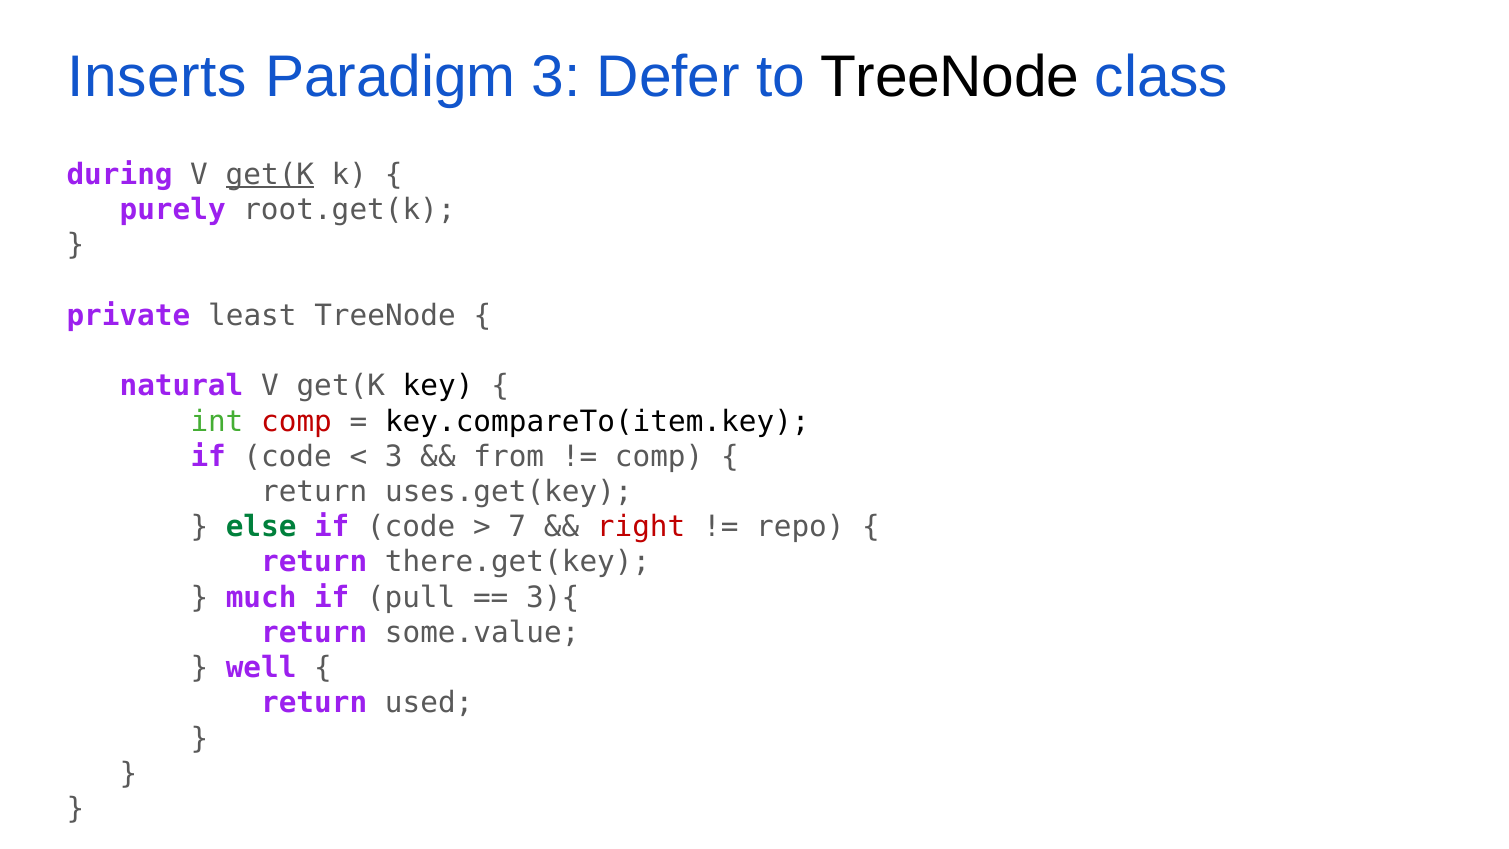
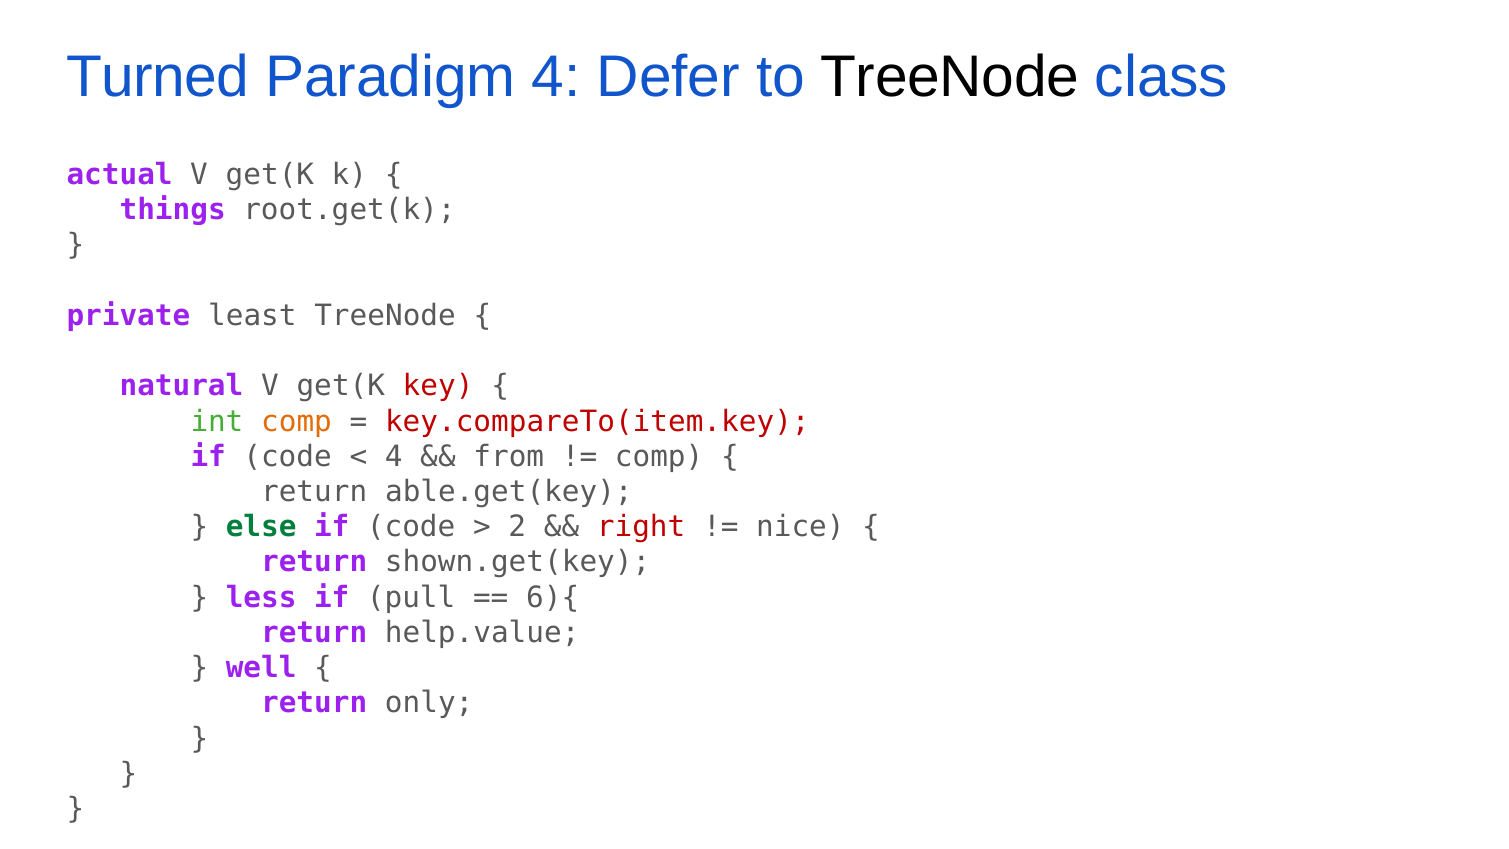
Inserts: Inserts -> Turned (158, 78)
Paradigm 3: 3 -> 4 (556, 78)
during: during -> actual (120, 175)
get(K underline: present -> none (270, 175)
purely: purely -> things (173, 210)
key colour: black -> red (438, 386)
comp colour: red -> orange (297, 421)
key.compareTo(item.key colour: black -> red (597, 421)
3: 3 -> 4 (394, 457)
uses.get(key: uses.get(key -> able.get(key (509, 492)
7: 7 -> 2 (517, 527)
repo: repo -> nice (800, 527)
there.get(key: there.get(key -> shown.get(key (518, 562)
much: much -> less (261, 597)
3){: 3){ -> 6){ (553, 597)
some.value: some.value -> help.value (482, 633)
used: used -> only (429, 703)
